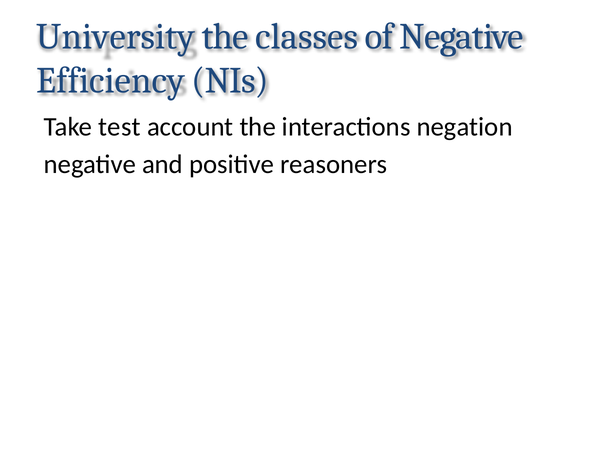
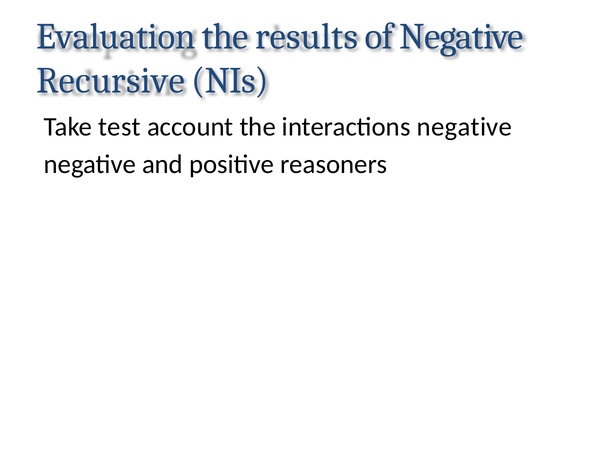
University: University -> Evaluation (116, 36)
classes: classes -> results (307, 36)
Efficiency: Efficiency -> Recursive (110, 80)
interactions negation: negation -> negative (464, 126)
